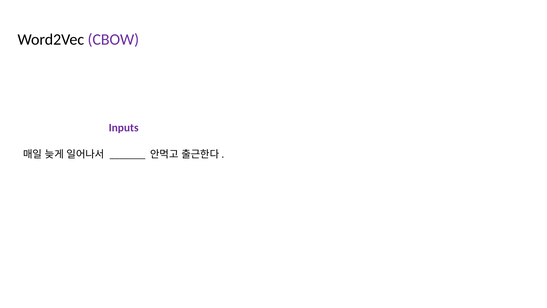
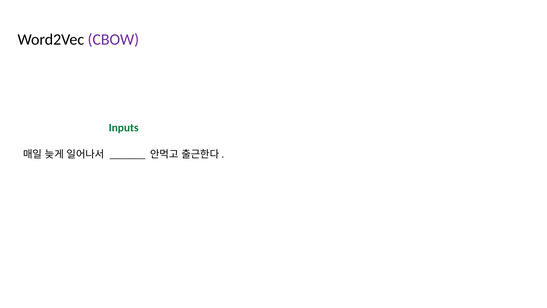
Inputs colour: purple -> green (124, 128)
